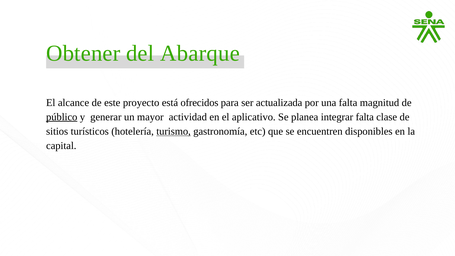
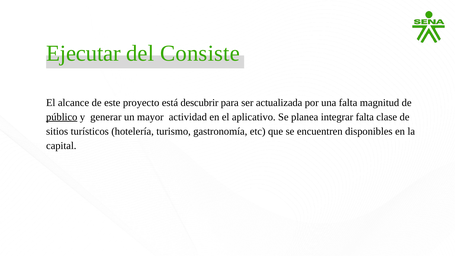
Obtener: Obtener -> Ejecutar (83, 53)
Abarque: Abarque -> Consiste (200, 53)
ofrecidos: ofrecidos -> descubrir (199, 103)
turismo underline: present -> none (174, 131)
